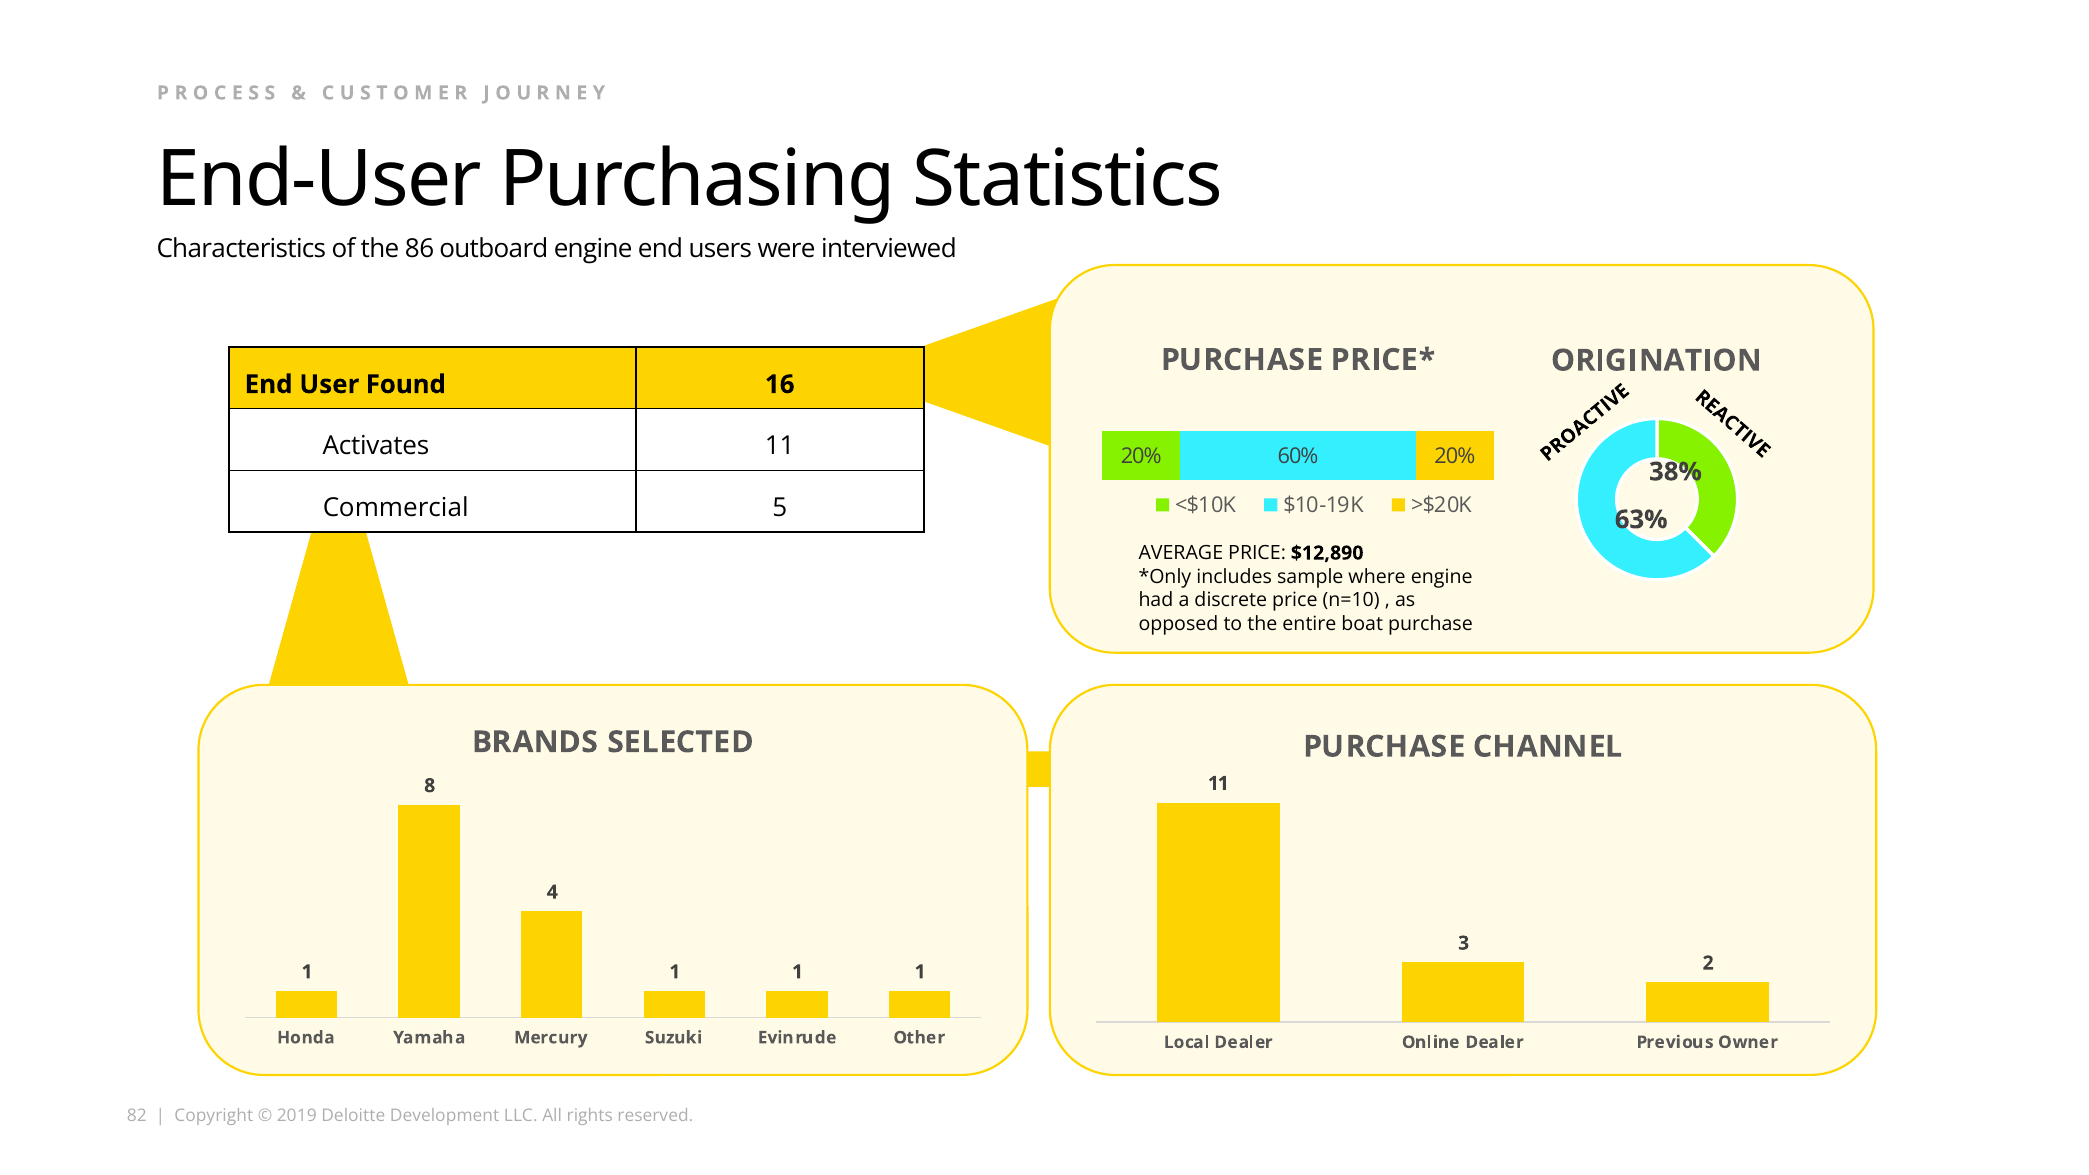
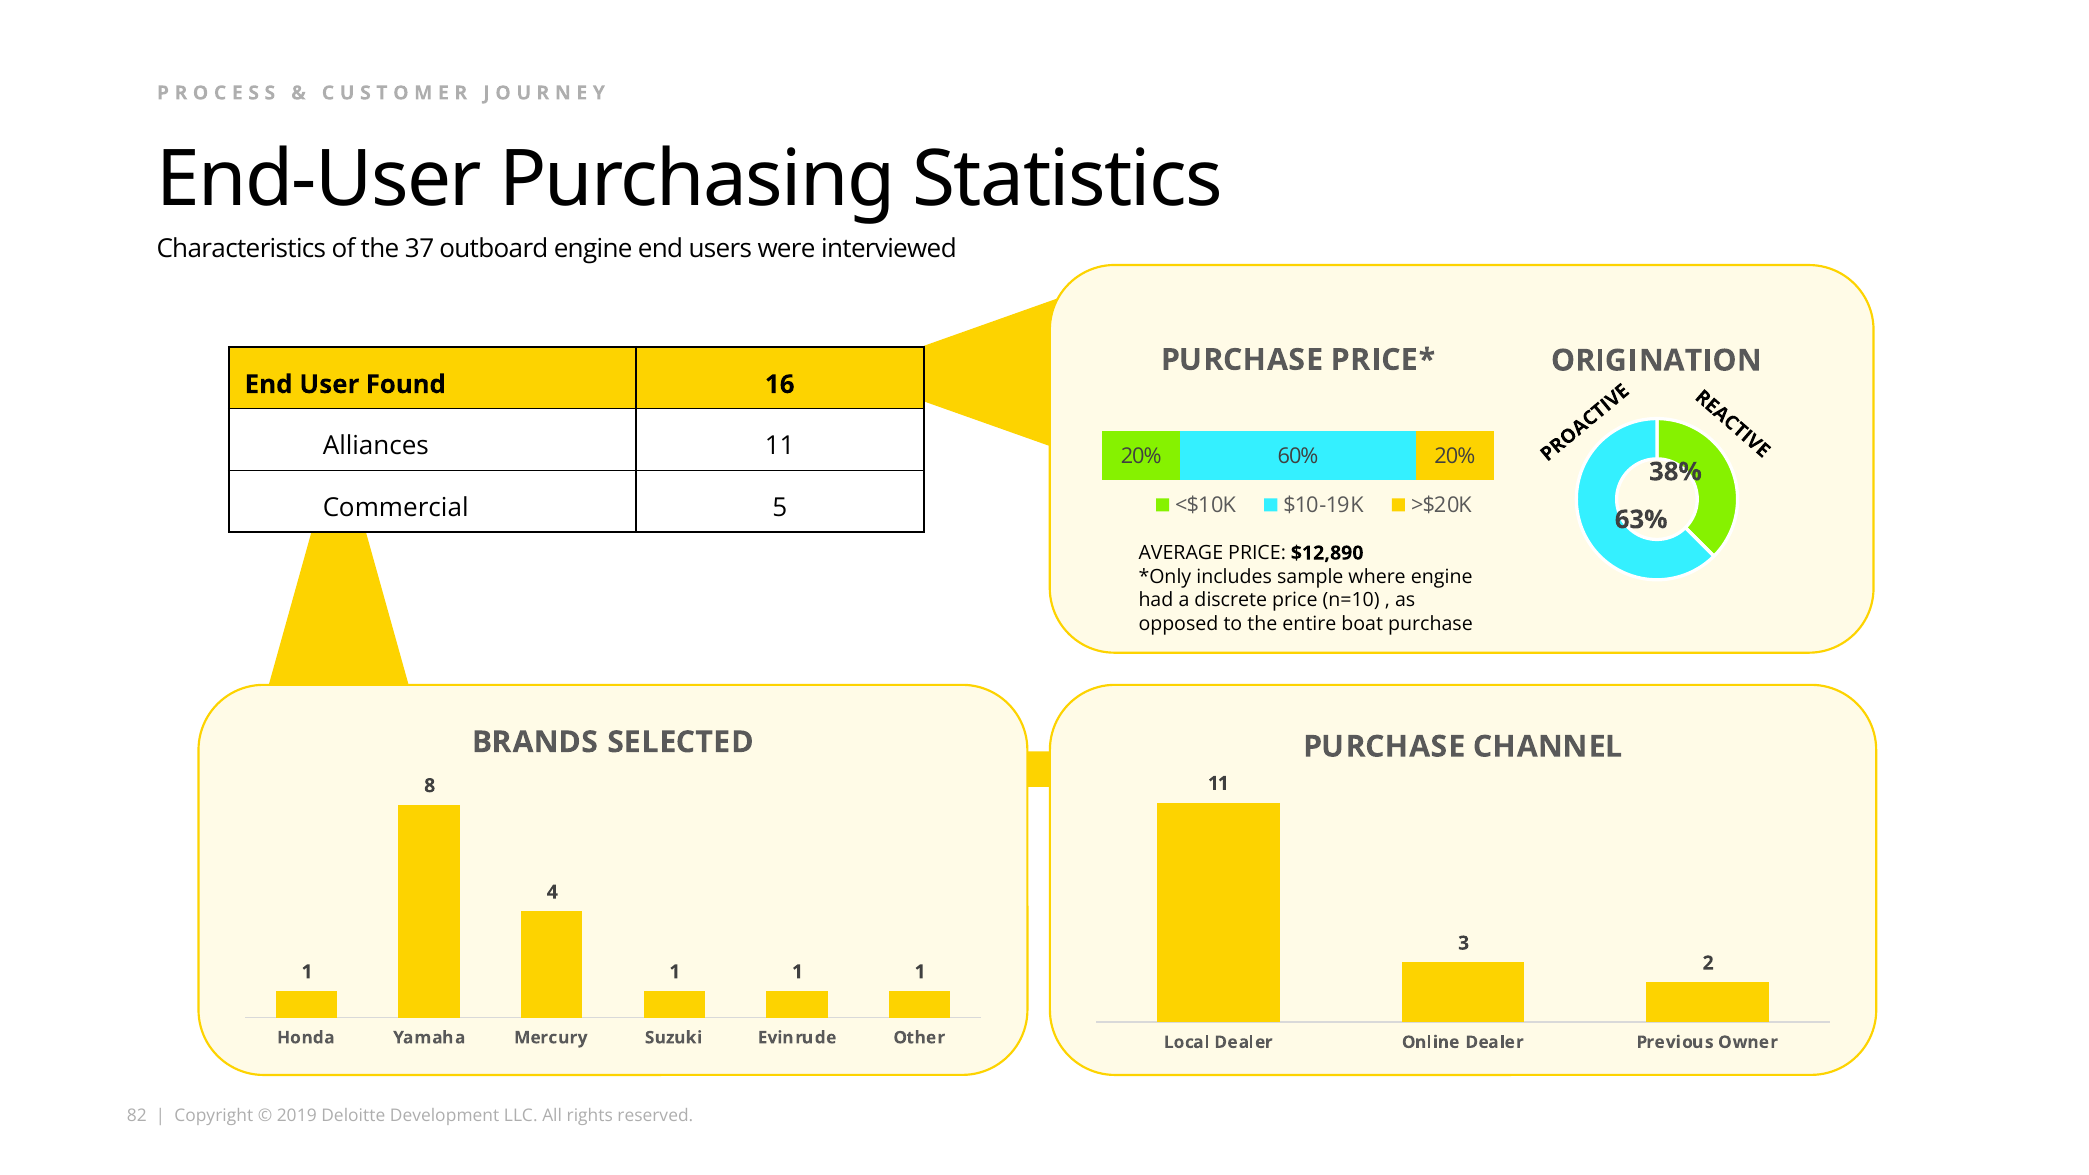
86: 86 -> 37 (420, 249)
Activates: Activates -> Alliances (376, 446)
